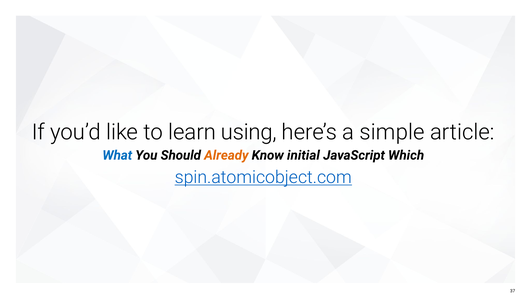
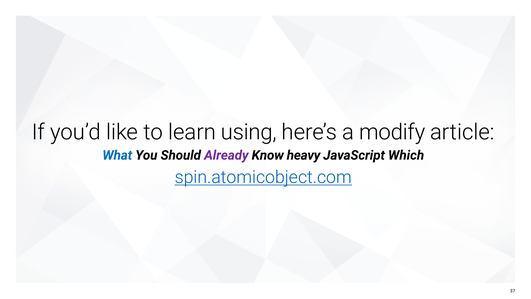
simple: simple -> modify (392, 132)
Already colour: orange -> purple (226, 155)
initial: initial -> heavy (304, 155)
